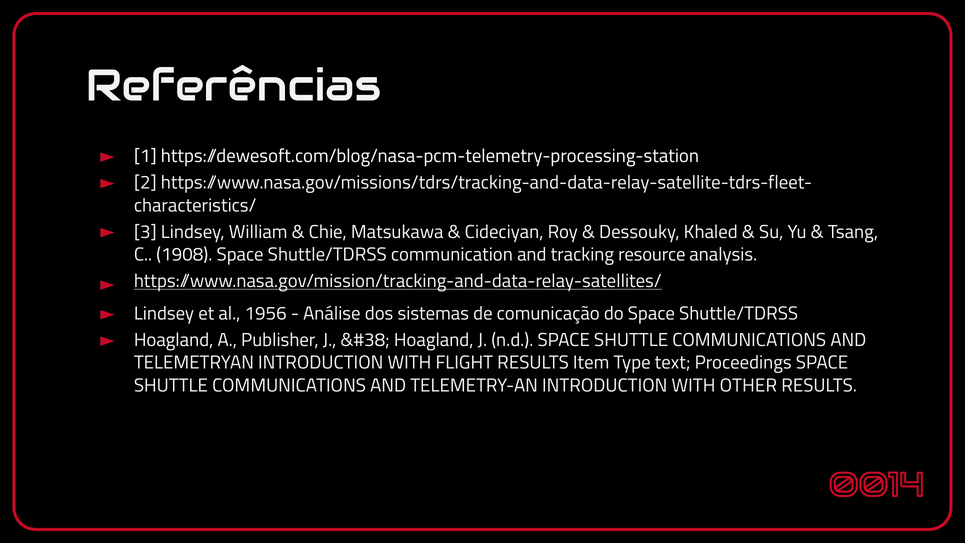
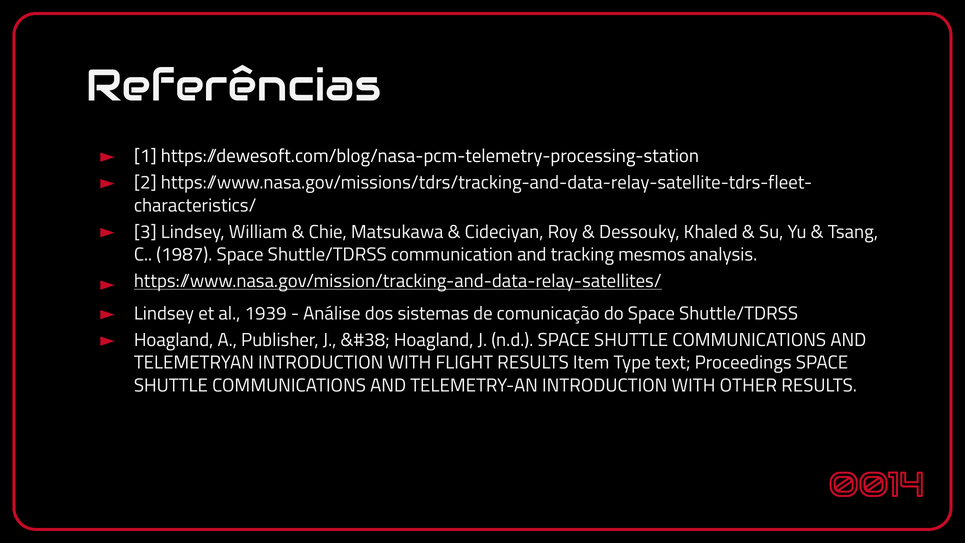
1908: 1908 -> 1987 (184, 254)
resource: resource -> mesmos (652, 254)
1956: 1956 -> 1939 (266, 314)
